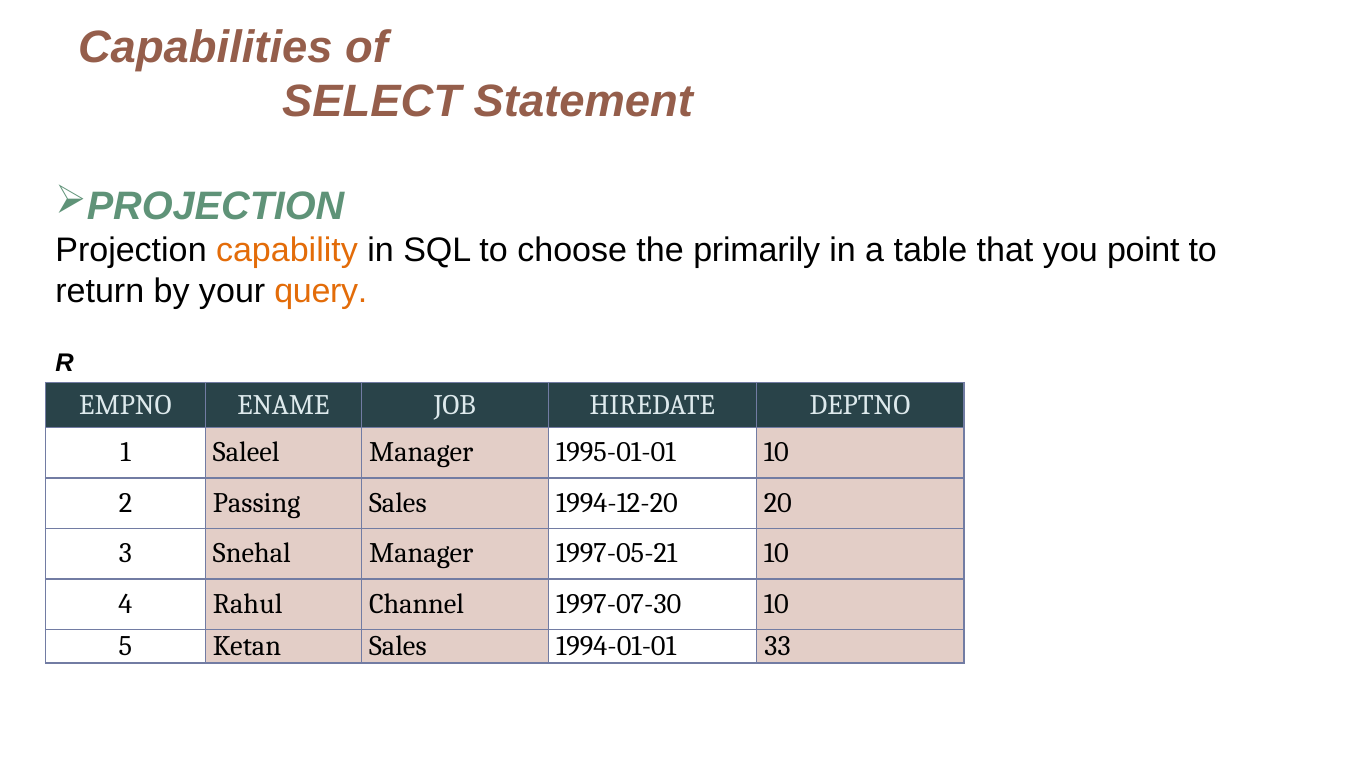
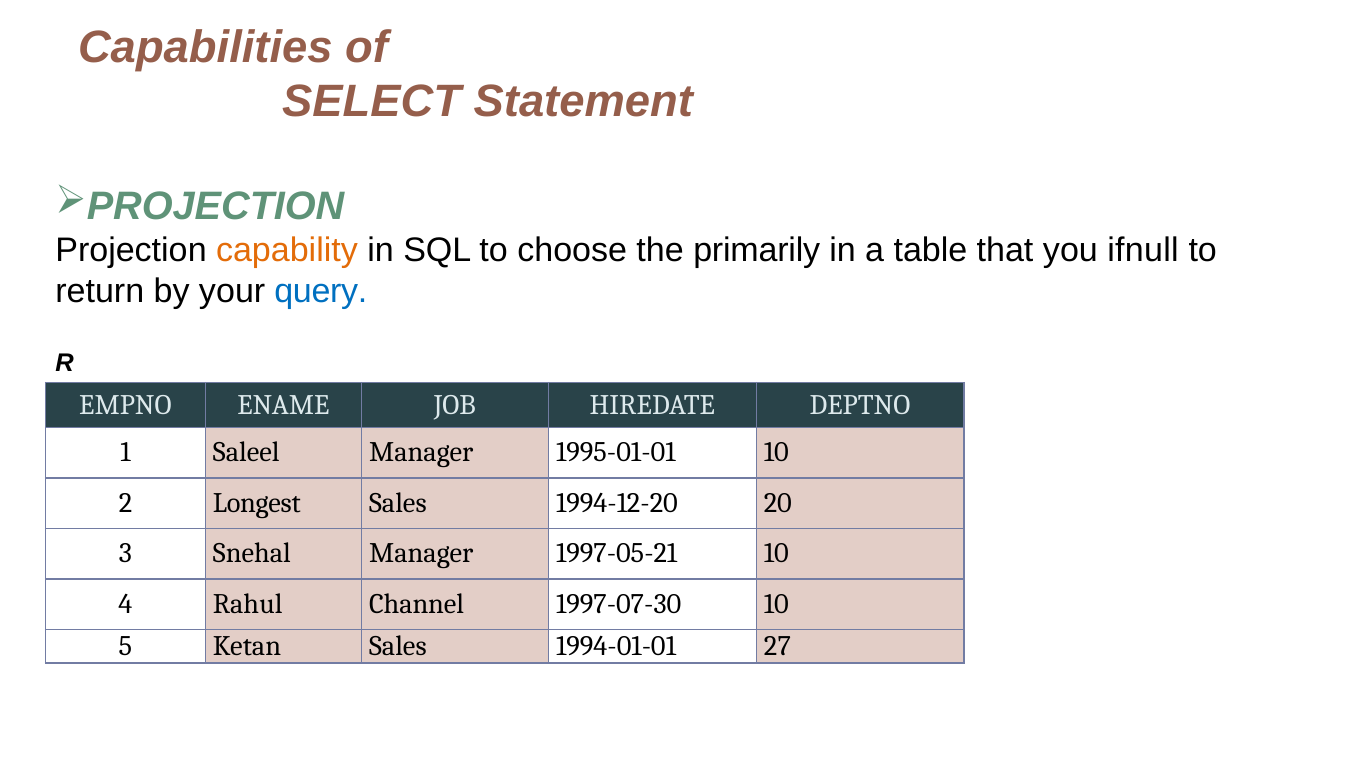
point: point -> ifnull (1143, 251)
query colour: orange -> blue (321, 292)
Passing: Passing -> Longest (257, 503)
33: 33 -> 27 (777, 646)
